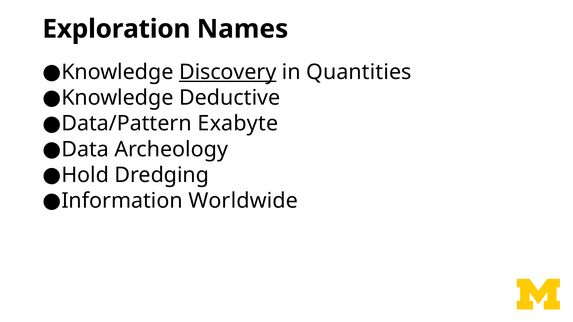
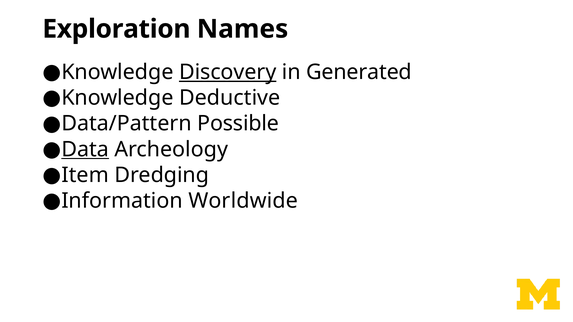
Quantities: Quantities -> Generated (359, 72)
Exabyte: Exabyte -> Possible (238, 124)
Data underline: none -> present (85, 149)
Hold: Hold -> Item (85, 175)
